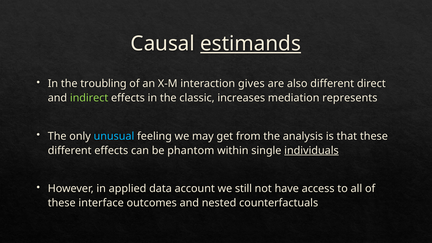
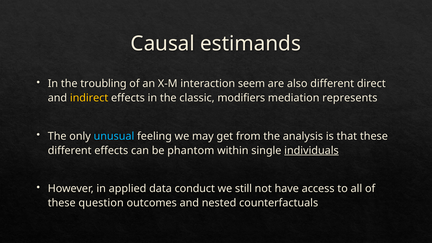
estimands underline: present -> none (251, 44)
gives: gives -> seem (251, 84)
indirect colour: light green -> yellow (89, 98)
increases: increases -> modifiers (241, 98)
account: account -> conduct (195, 189)
interface: interface -> question (101, 203)
